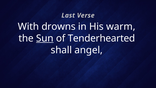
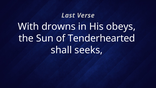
warm: warm -> obeys (121, 26)
Sun underline: present -> none (45, 38)
angel: angel -> seeks (89, 50)
